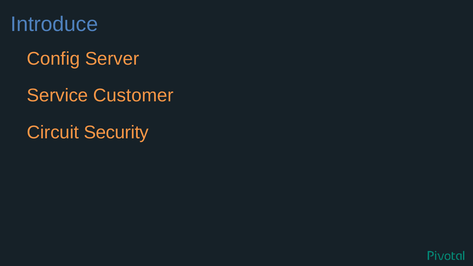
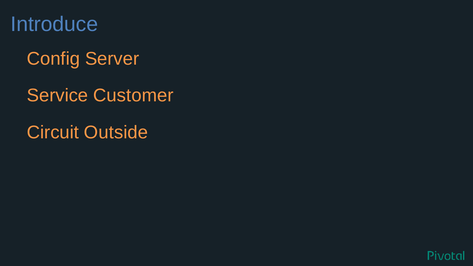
Security: Security -> Outside (116, 132)
